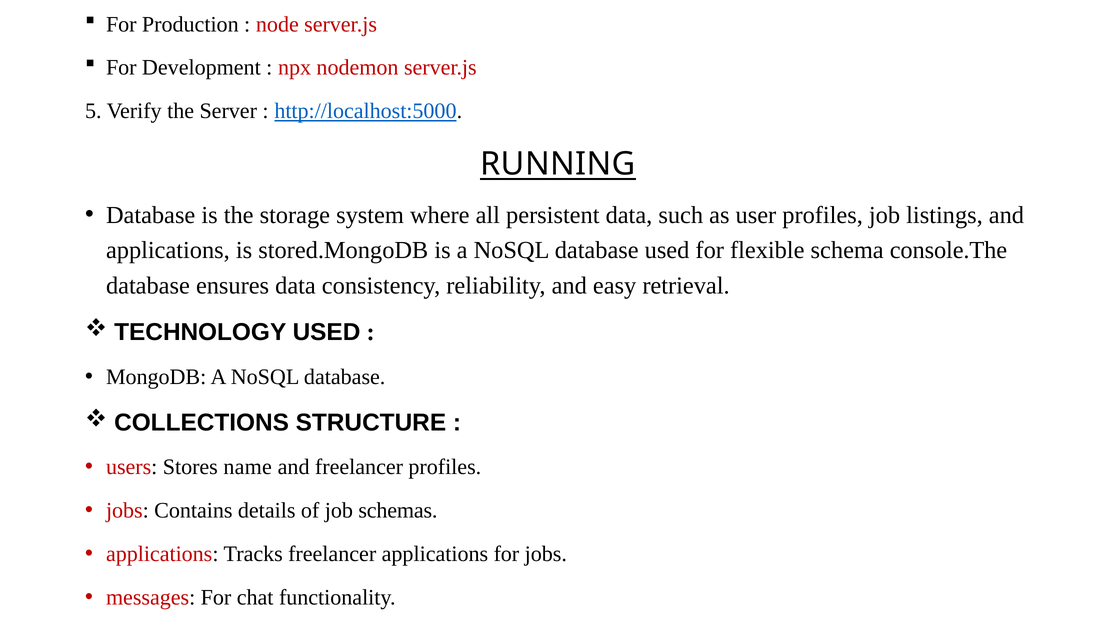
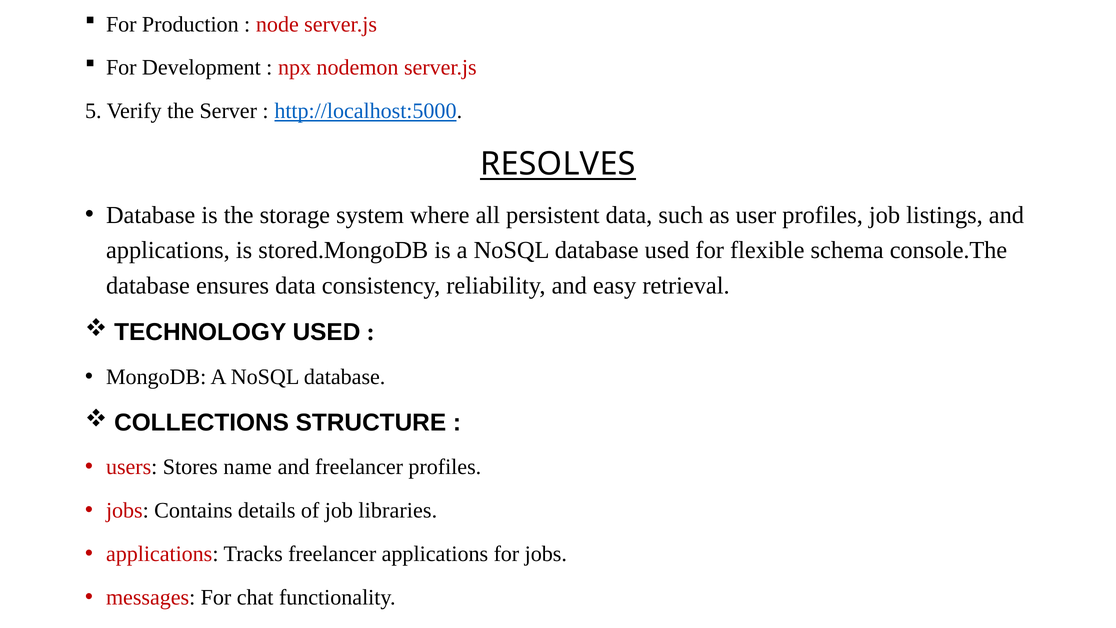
RUNNING: RUNNING -> RESOLVES (558, 164)
schemas: schemas -> libraries (398, 510)
